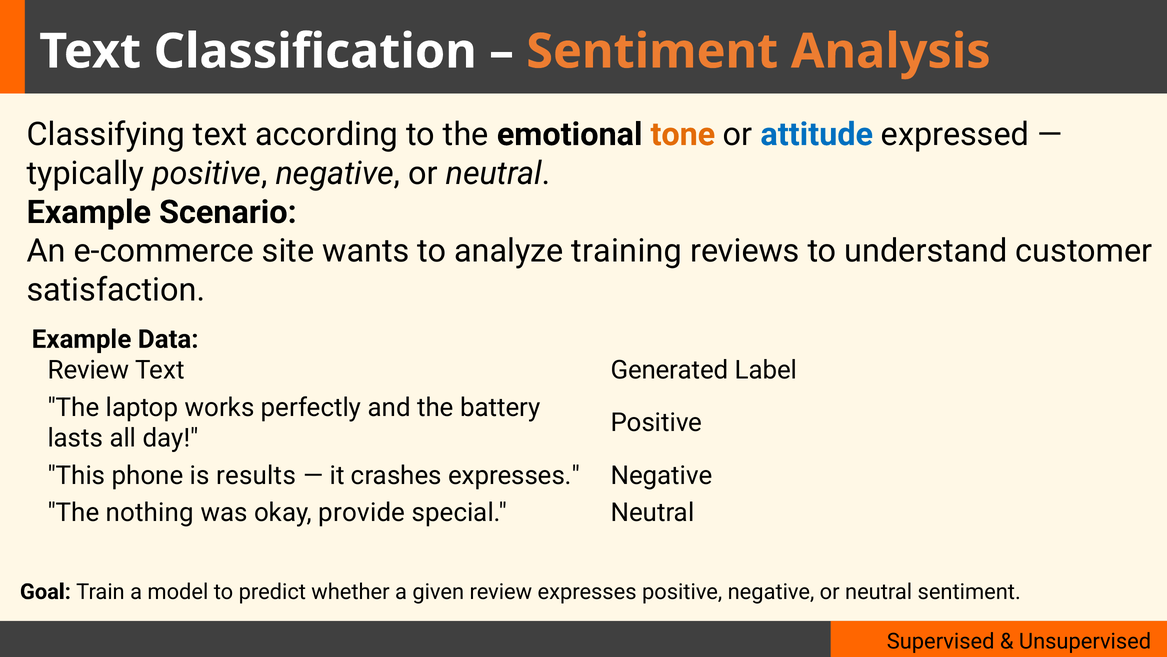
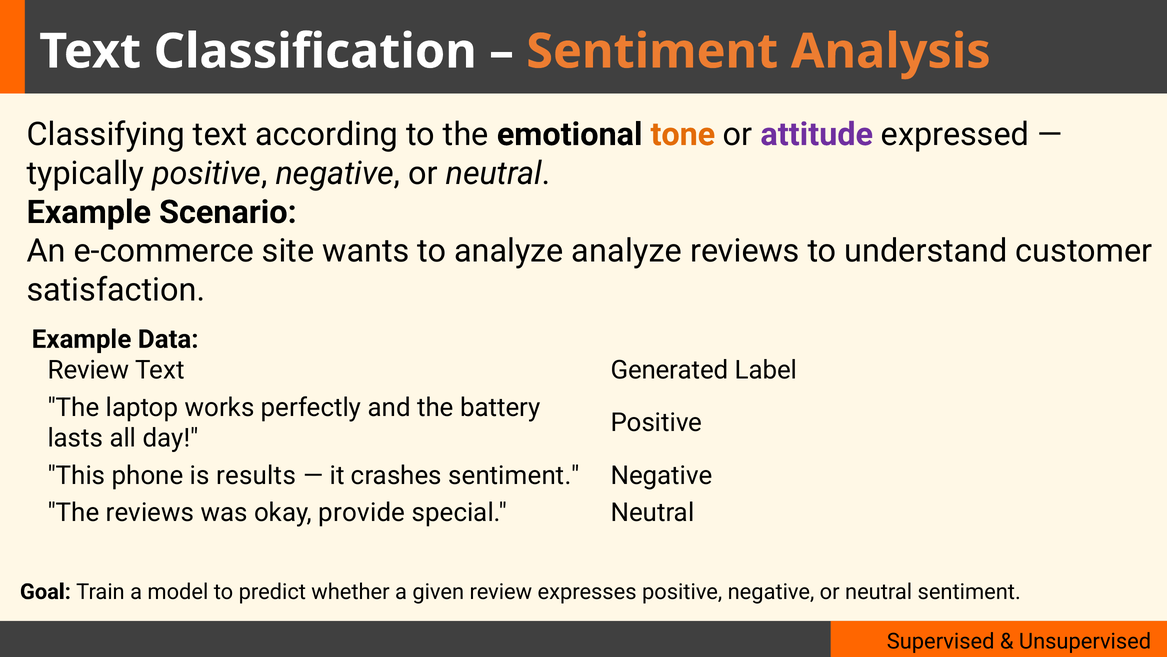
attitude colour: blue -> purple (817, 134)
analyze training: training -> analyze (627, 251)
crashes expresses: expresses -> sentiment (514, 475)
The nothing: nothing -> reviews (150, 512)
